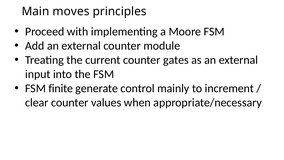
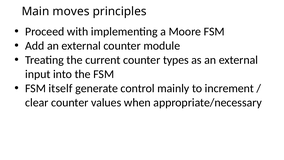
gates: gates -> types (176, 60)
finite: finite -> itself (61, 88)
